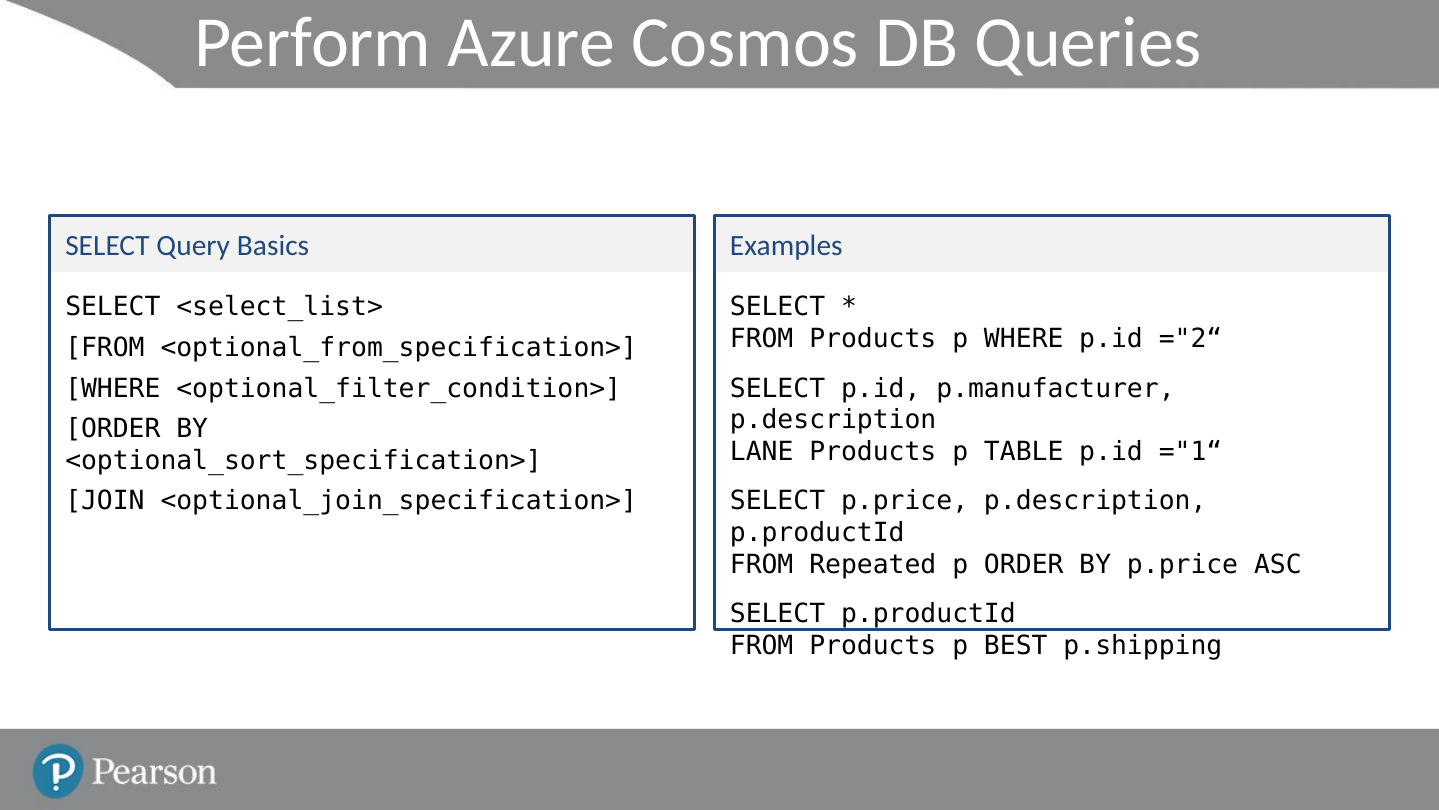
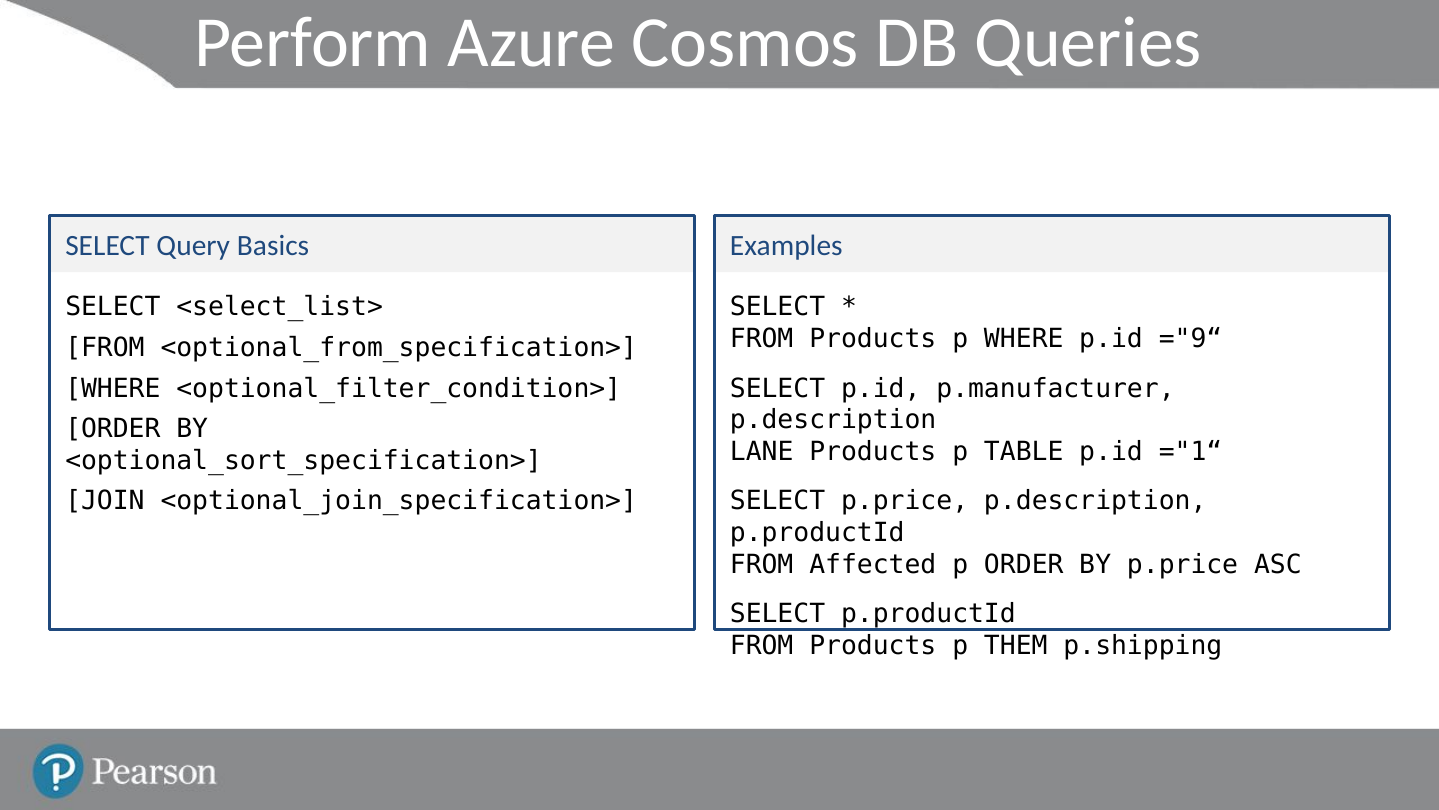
="2“: ="2“ -> ="9“ (1191, 339)
Repeated: Repeated -> Affected (873, 564)
BEST: BEST -> THEM (1016, 645)
